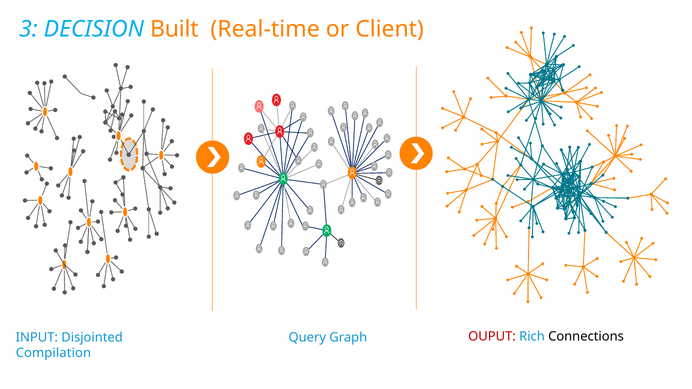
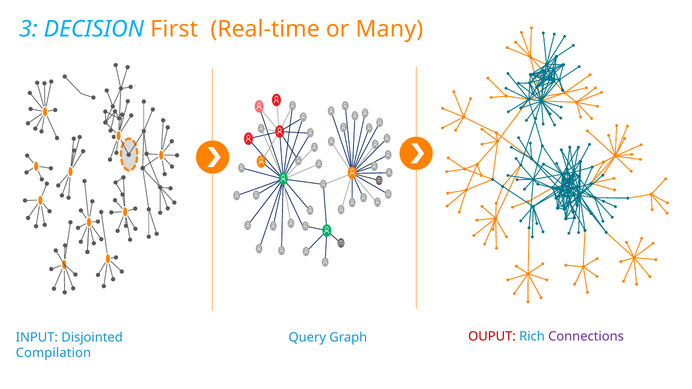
Built: Built -> First (174, 29)
Client: Client -> Many (389, 29)
Connections colour: black -> purple (586, 336)
